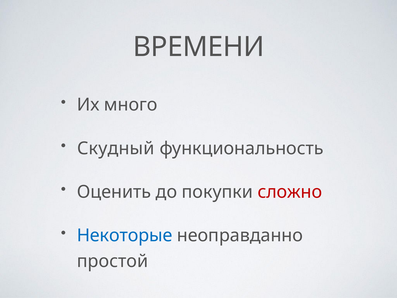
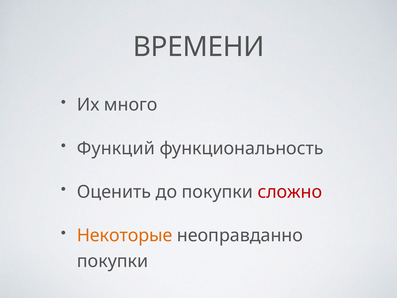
Скудный: Скудный -> Функций (116, 148)
Некоторые colour: blue -> orange (125, 235)
простой: простой -> покупки (113, 261)
